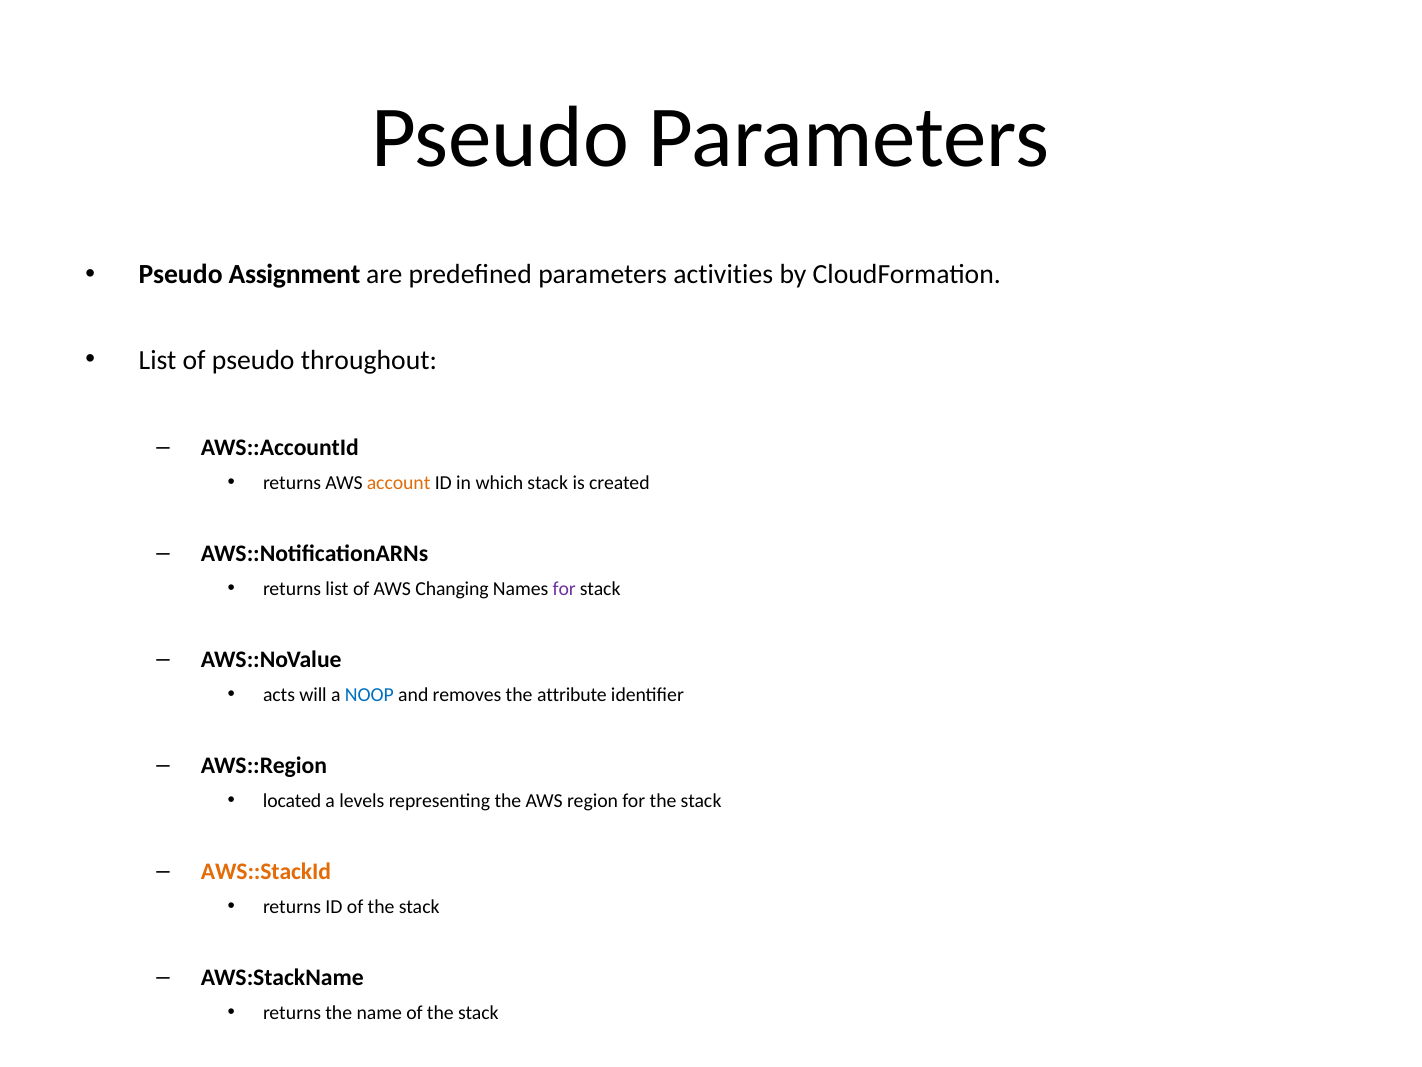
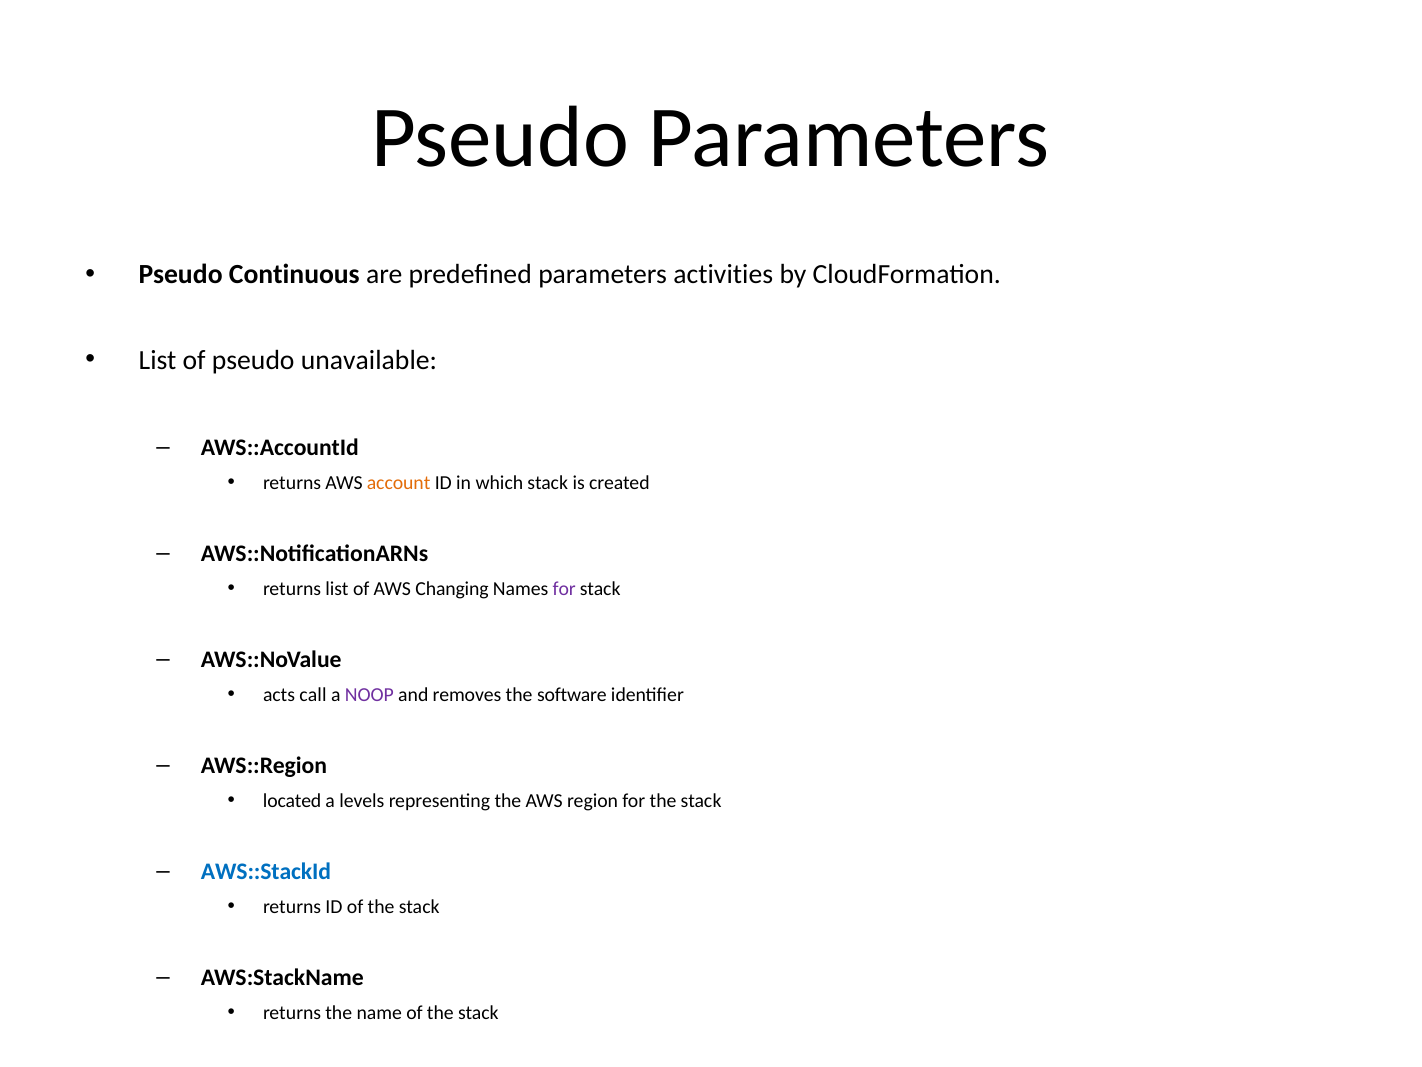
Assignment: Assignment -> Continuous (294, 274)
throughout: throughout -> unavailable (369, 360)
will: will -> call (313, 694)
NOOP colour: blue -> purple (369, 694)
attribute: attribute -> software (572, 694)
AWS::StackId colour: orange -> blue (266, 871)
